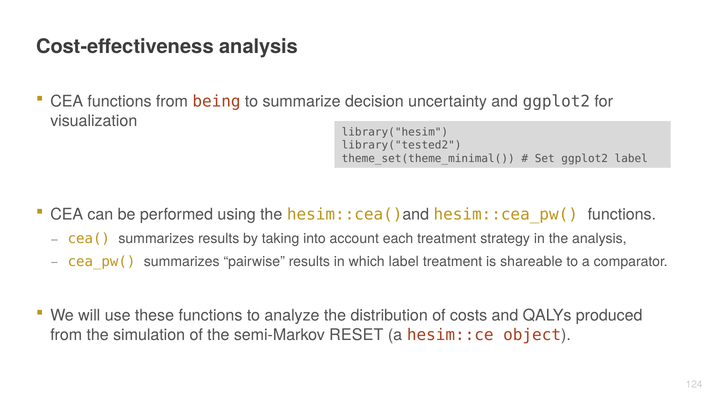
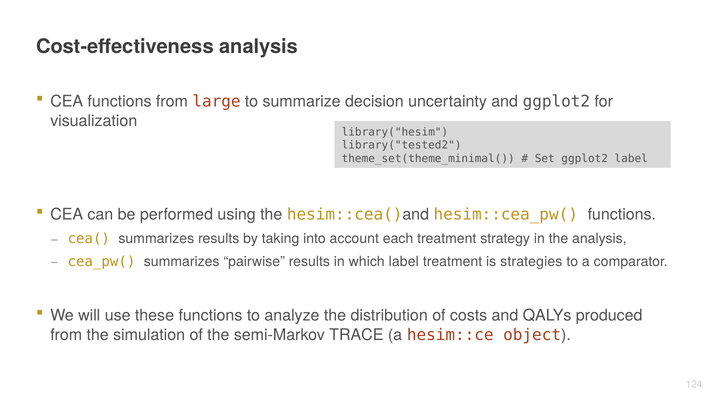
being: being -> large (216, 102)
shareable: shareable -> strategies (531, 261)
RESET: RESET -> TRACE (356, 335)
